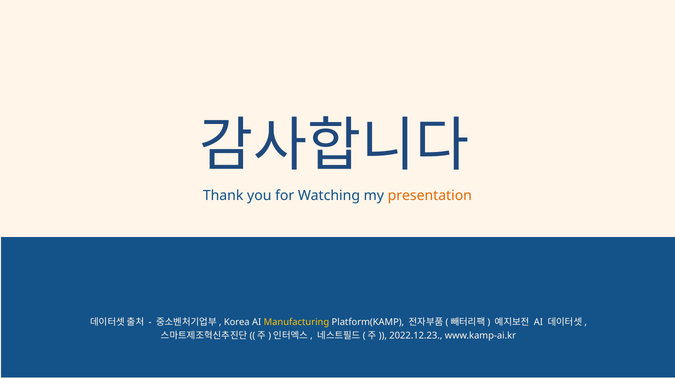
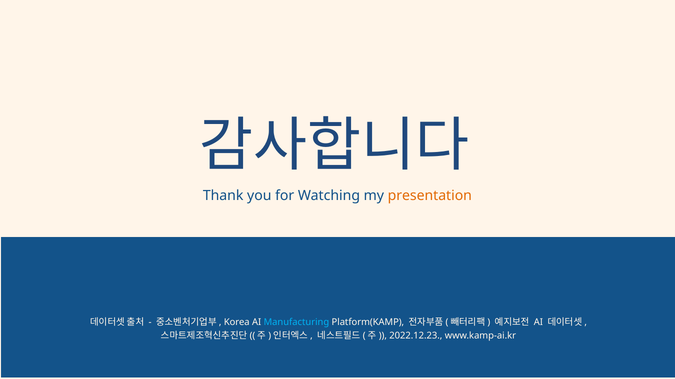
Manufacturing colour: yellow -> light blue (296, 323)
